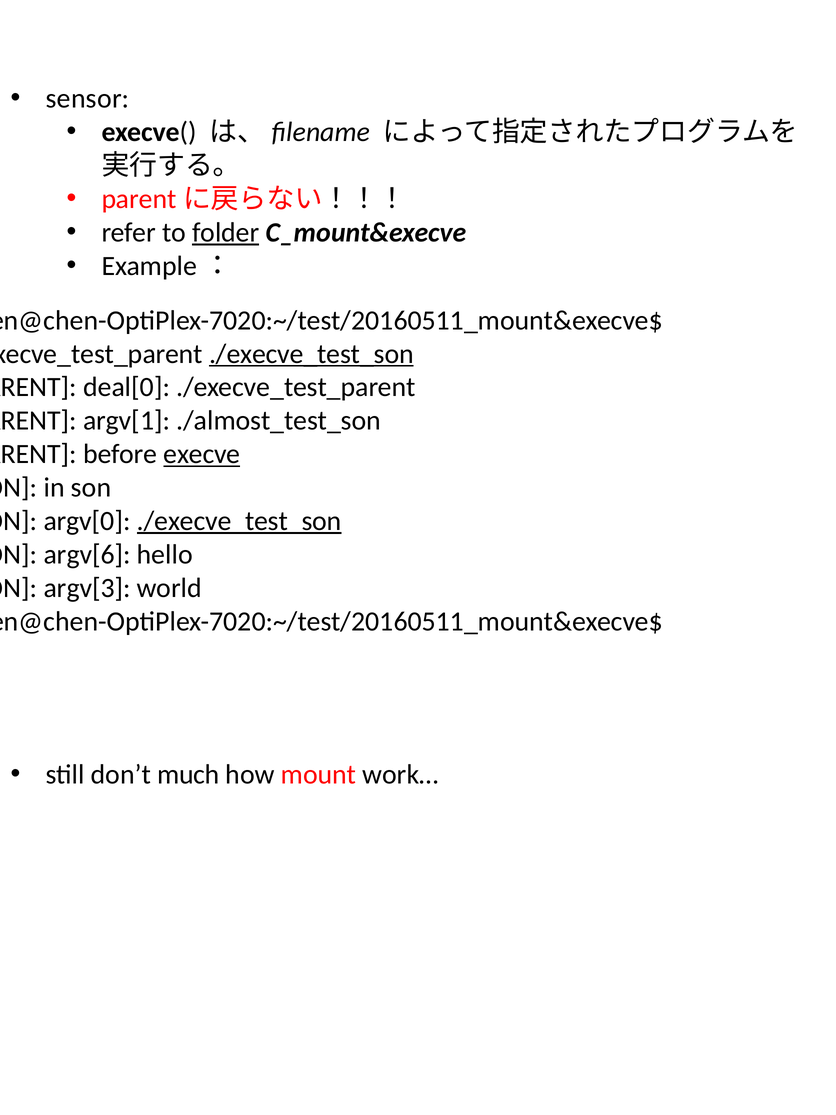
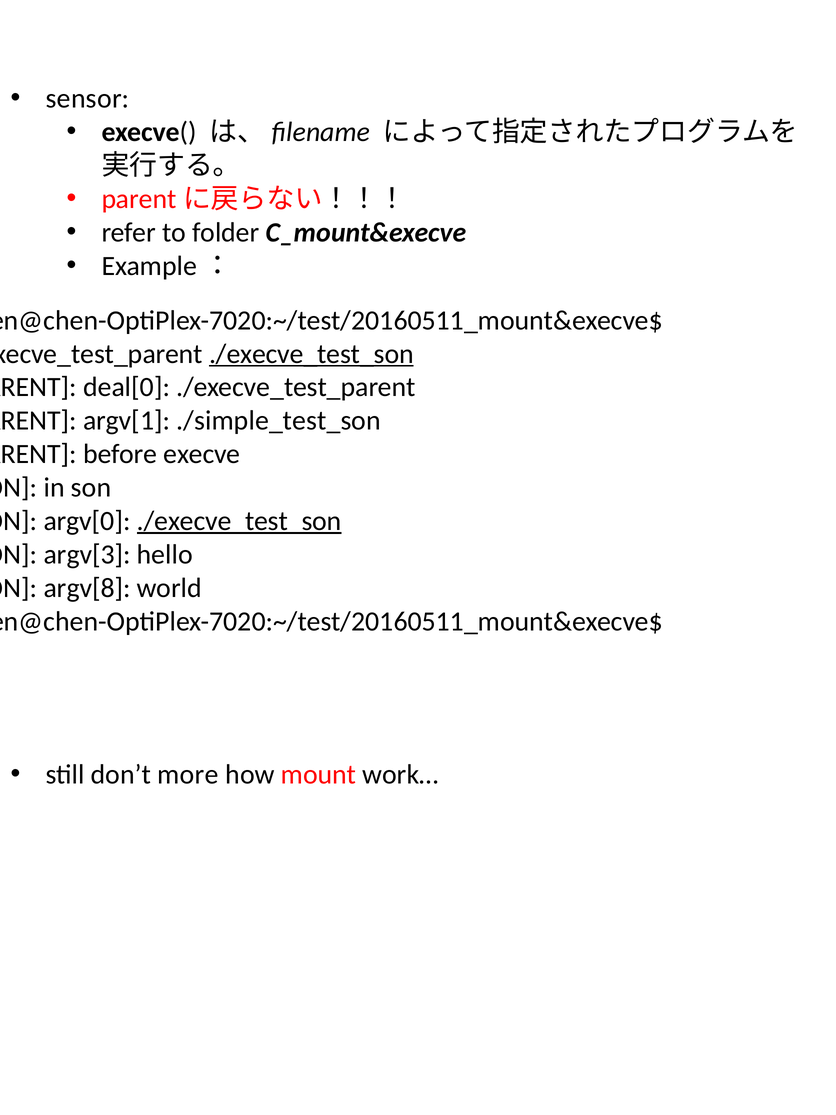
folder underline: present -> none (226, 232)
./almost_test_son: ./almost_test_son -> ./simple_test_son (279, 421)
execve underline: present -> none (202, 454)
argv[6: argv[6 -> argv[3 (87, 554)
argv[3: argv[3 -> argv[8 (87, 588)
much: much -> more (188, 775)
